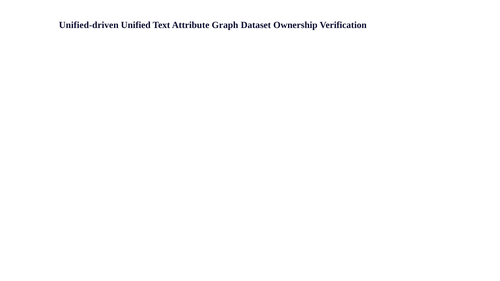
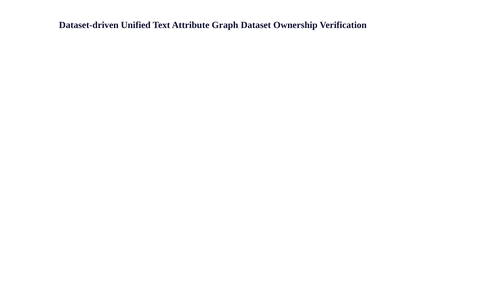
Unified-driven: Unified-driven -> Dataset-driven (89, 25)
